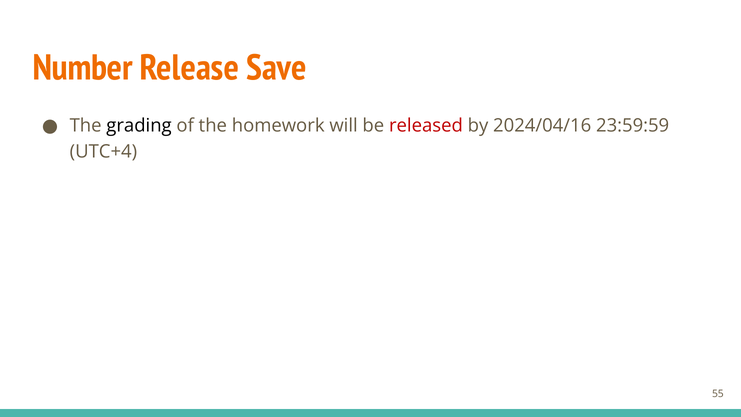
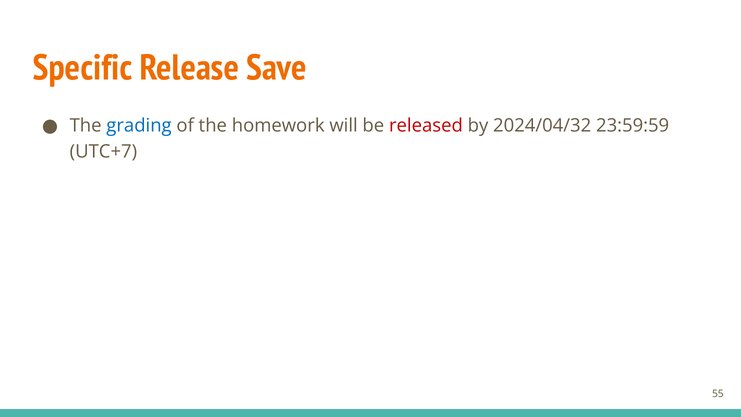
Number: Number -> Specific (82, 68)
grading colour: black -> blue (139, 126)
2024/04/16: 2024/04/16 -> 2024/04/32 (542, 126)
UTC+4: UTC+4 -> UTC+7 (103, 151)
